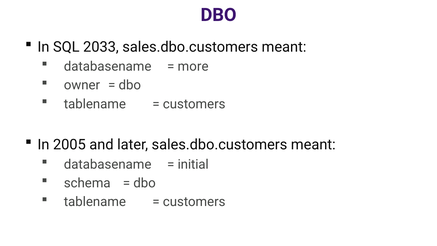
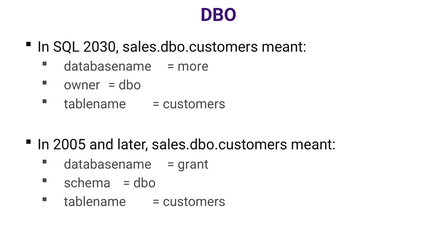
2033: 2033 -> 2030 (101, 47)
initial: initial -> grant (193, 164)
